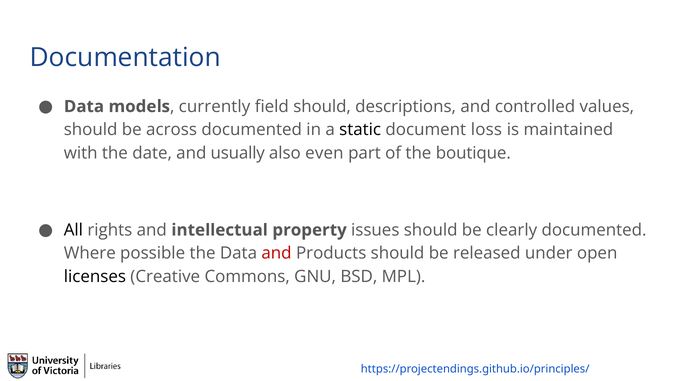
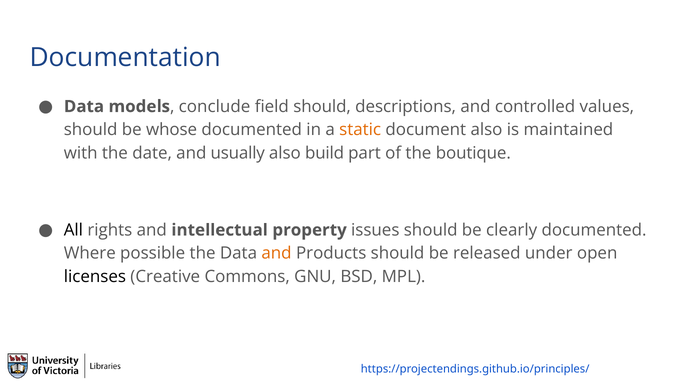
currently: currently -> conclude (215, 107)
across: across -> whose (172, 130)
static colour: black -> orange (360, 130)
document loss: loss -> also (487, 130)
even: even -> build (325, 153)
and colour: red -> orange (277, 254)
